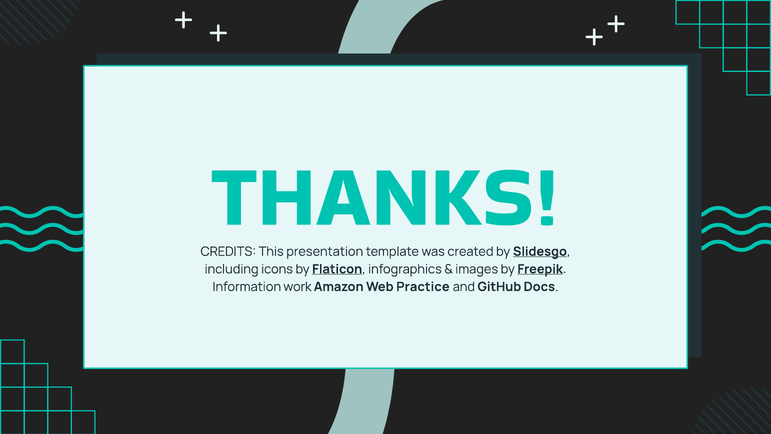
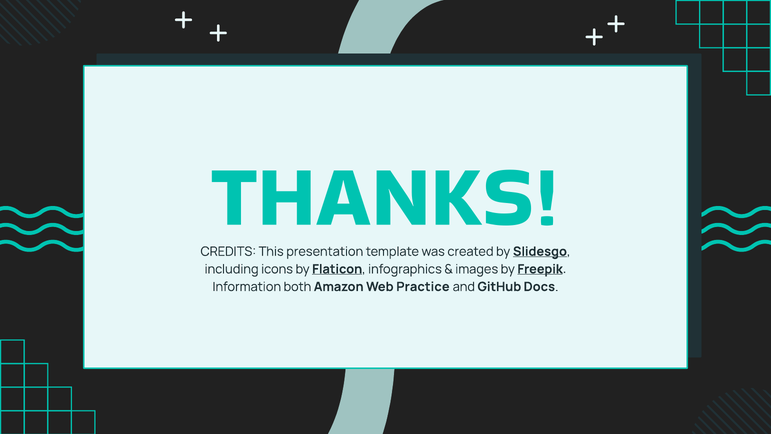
work: work -> both (297, 287)
